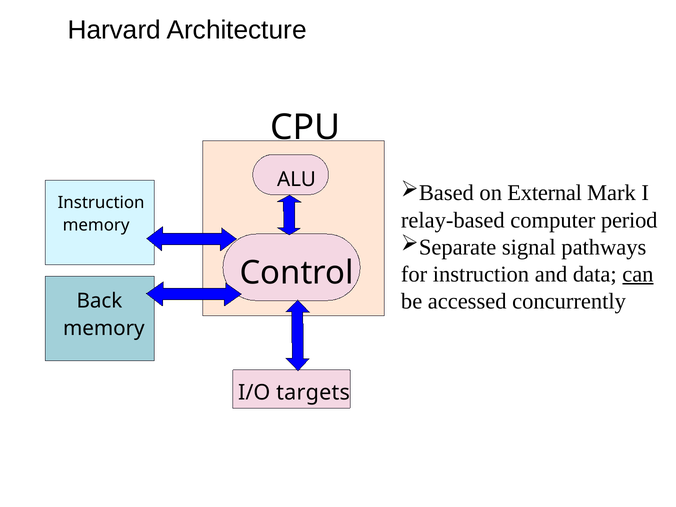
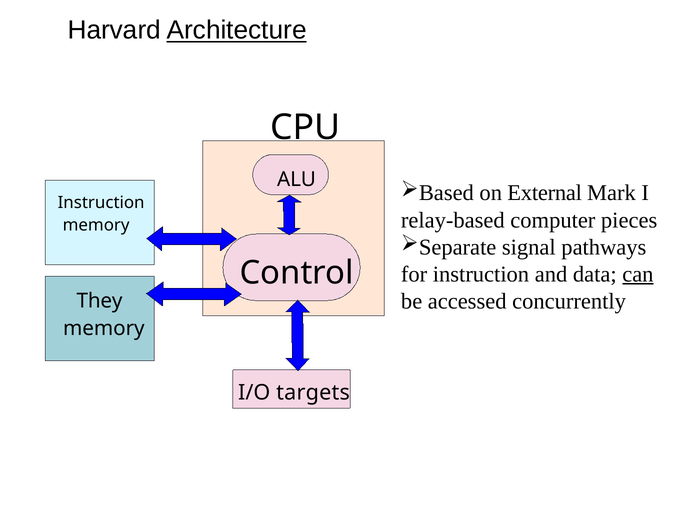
Architecture underline: none -> present (237, 30)
period: period -> pieces (629, 220)
Back: Back -> They (100, 301)
